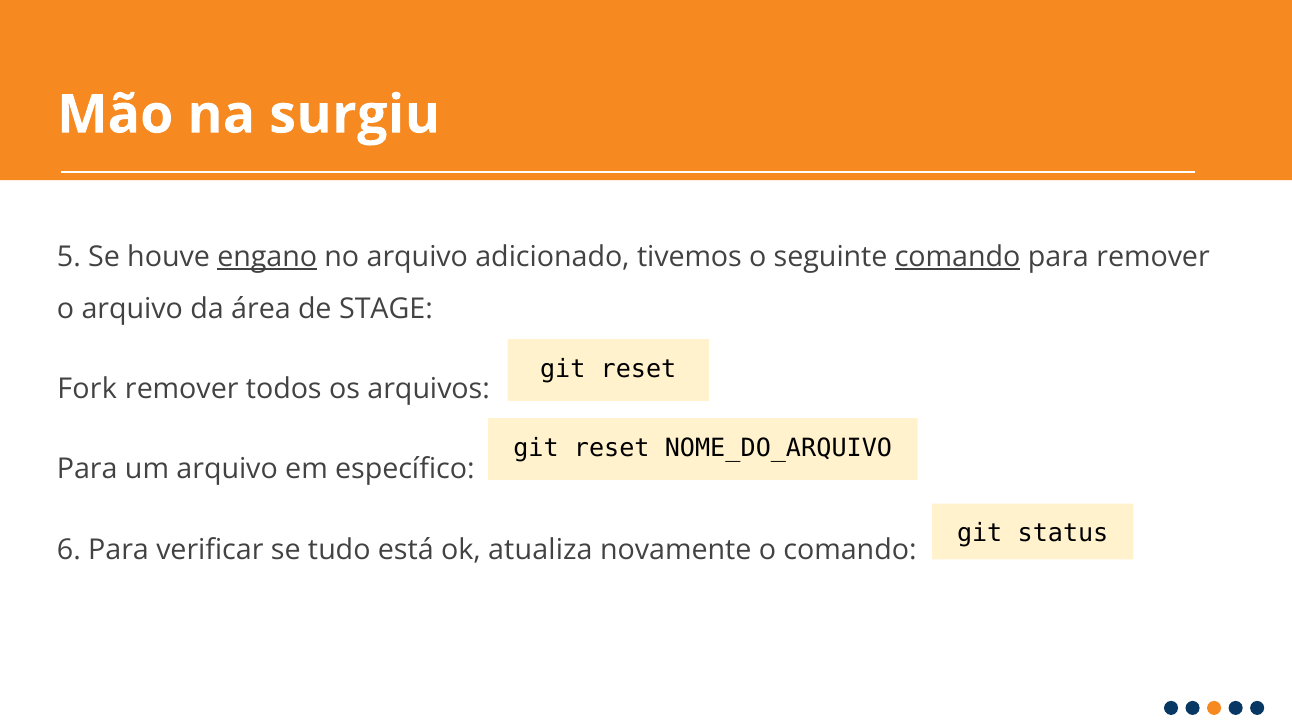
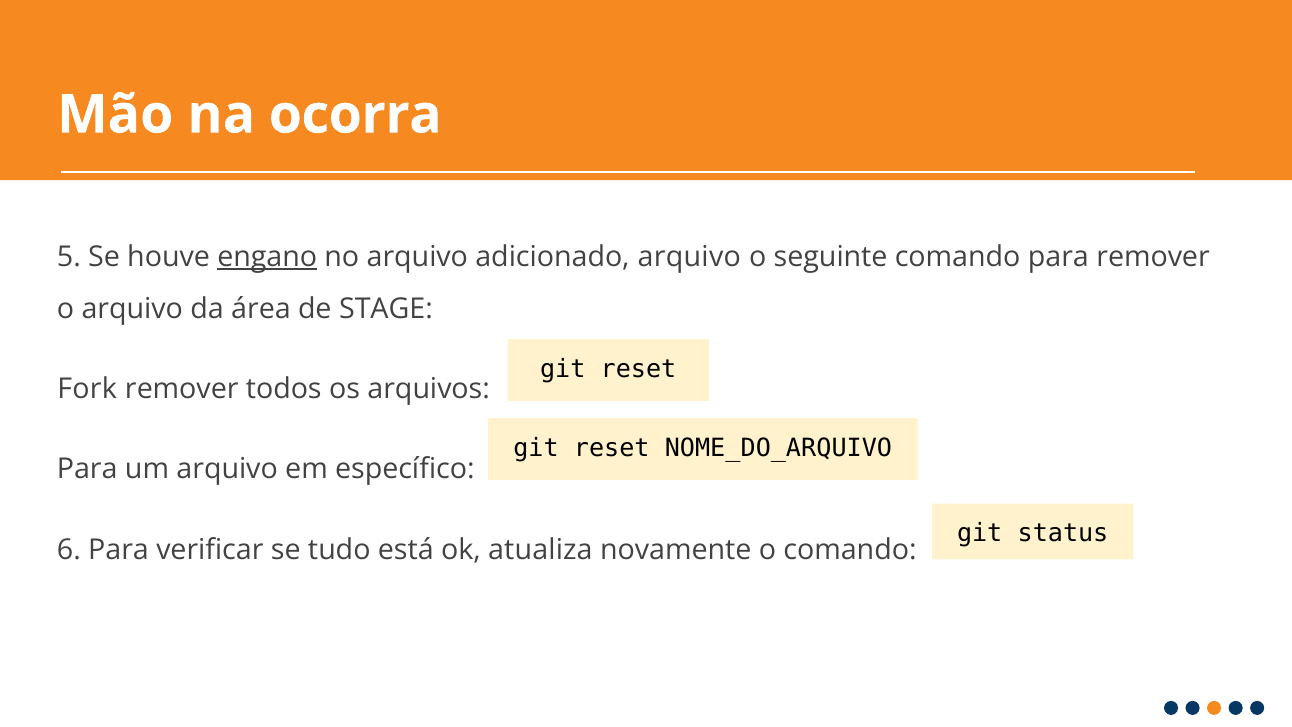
surgiu: surgiu -> ocorra (355, 115)
adicionado tivemos: tivemos -> arquivo (689, 257)
comando underline: present -> none (958, 257)
